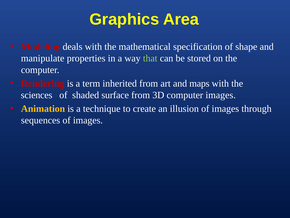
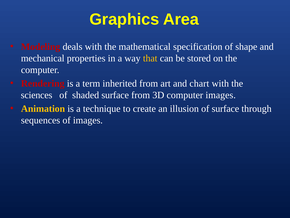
manipulate: manipulate -> mechanical (43, 58)
that colour: light green -> yellow (150, 58)
maps: maps -> chart (199, 83)
illusion of images: images -> surface (225, 108)
